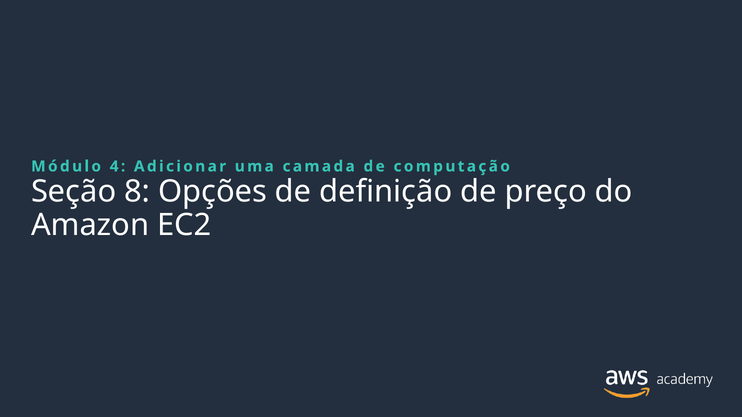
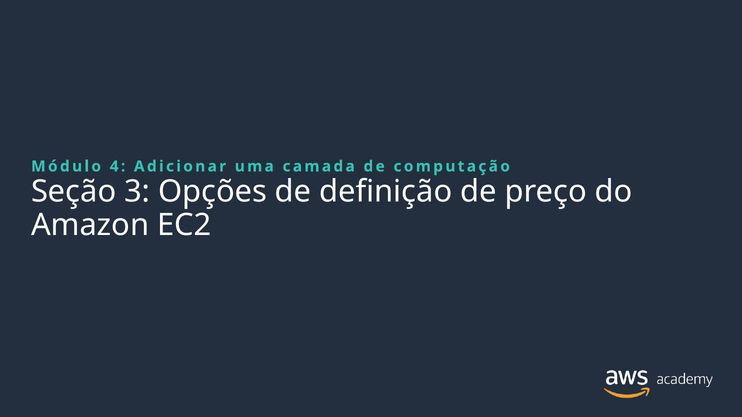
8: 8 -> 3 (137, 192)
